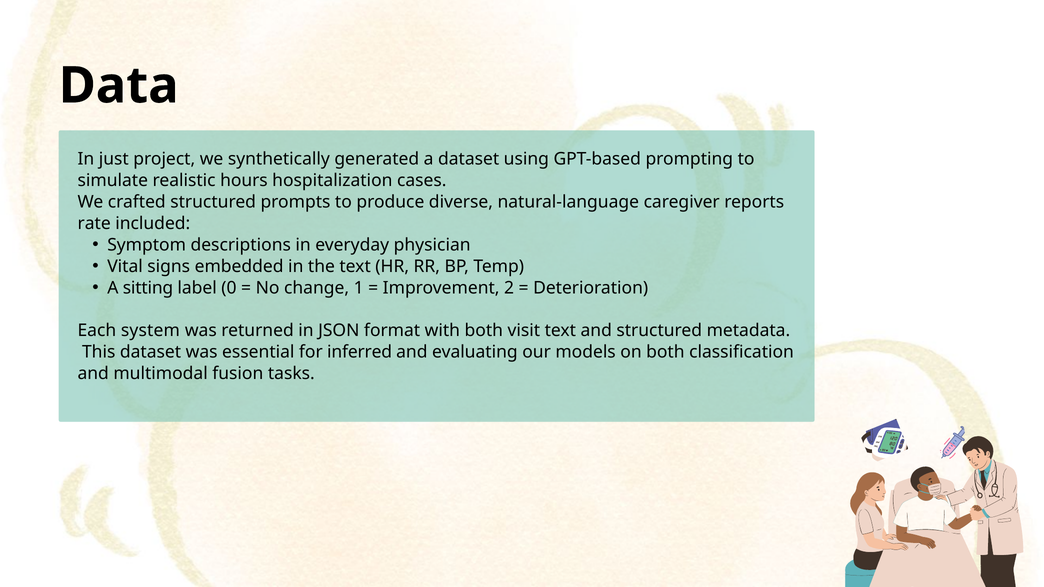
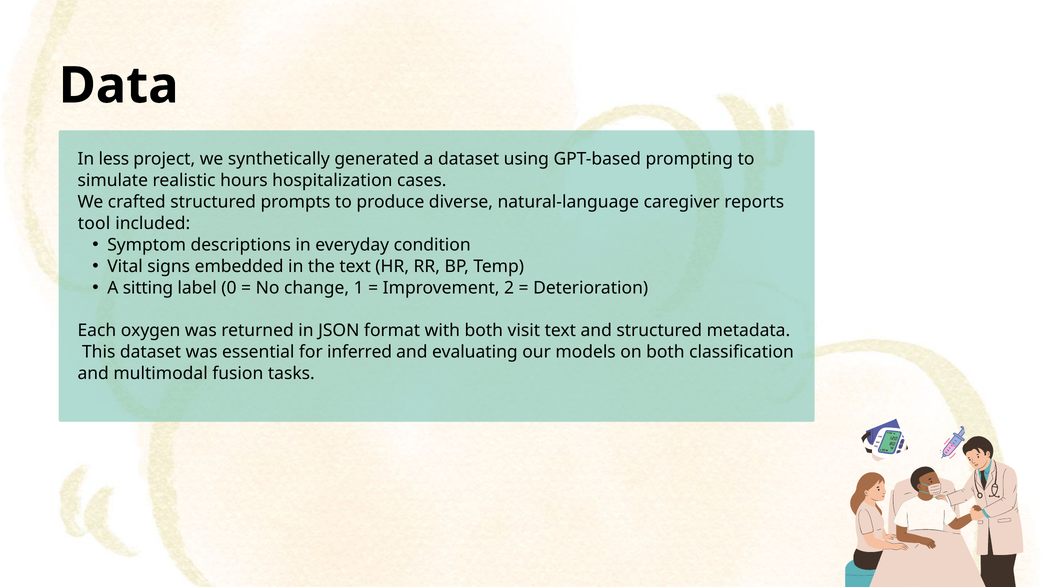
just: just -> less (114, 159)
rate: rate -> tool (94, 223)
physician: physician -> condition (432, 245)
system: system -> oxygen (151, 331)
